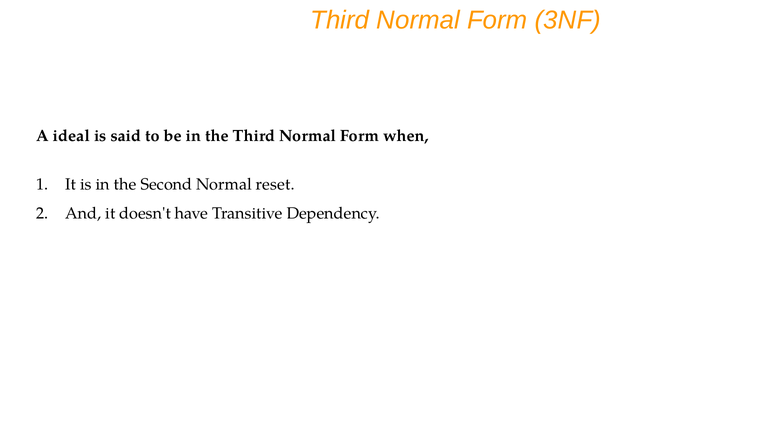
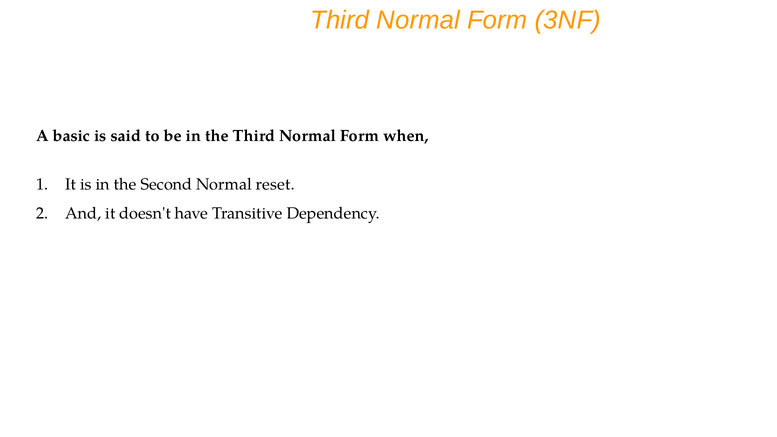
ideal: ideal -> basic (72, 136)
